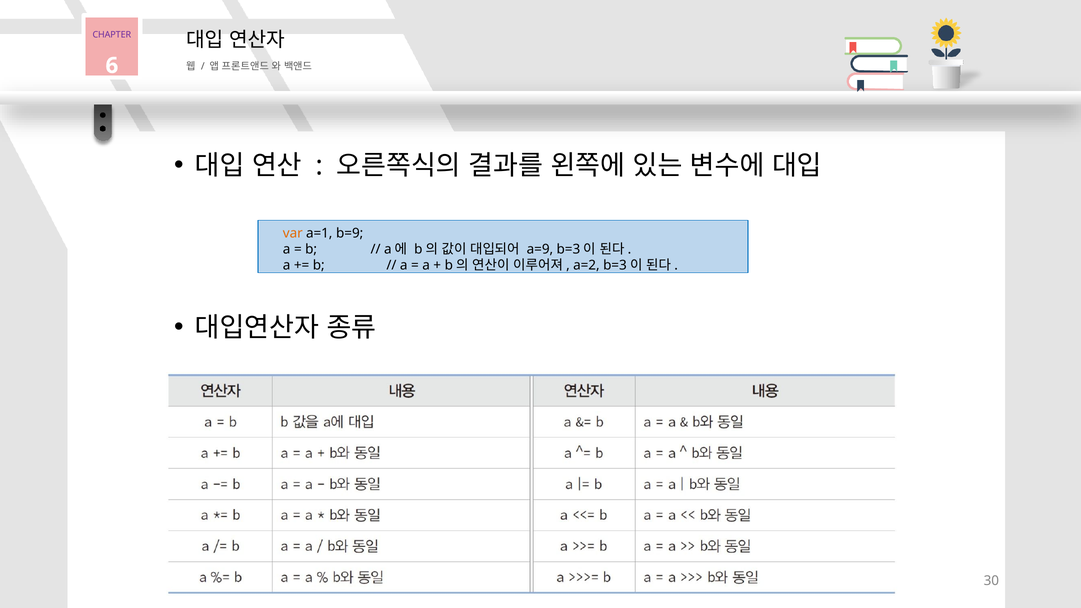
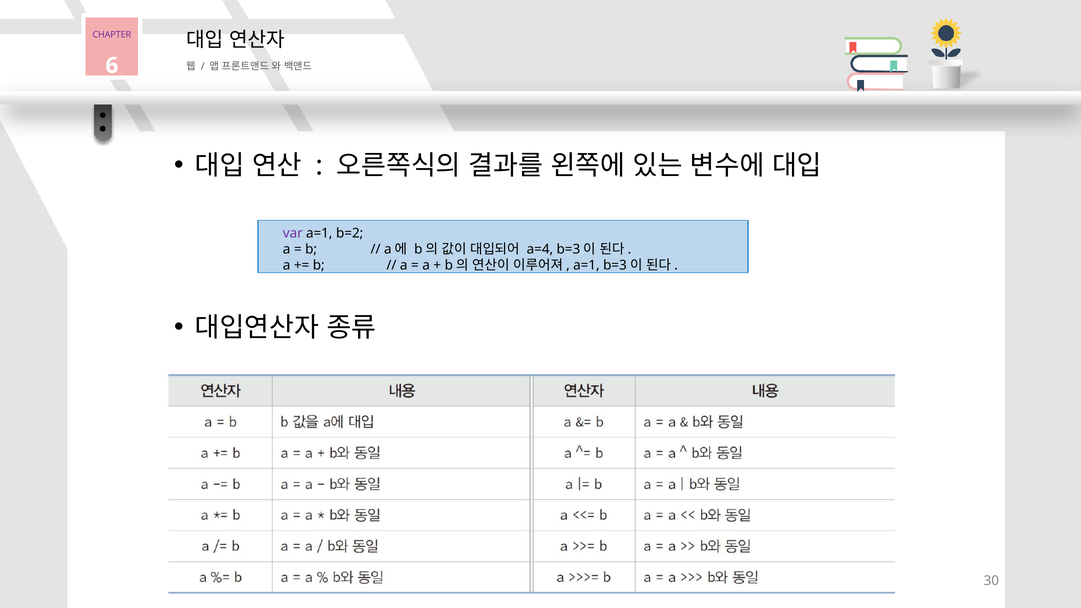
var colour: orange -> purple (293, 233)
b=9: b=9 -> b=2 (350, 233)
a=9: a=9 -> a=4 (540, 249)
a=2: a=2 -> a=1 (586, 266)
